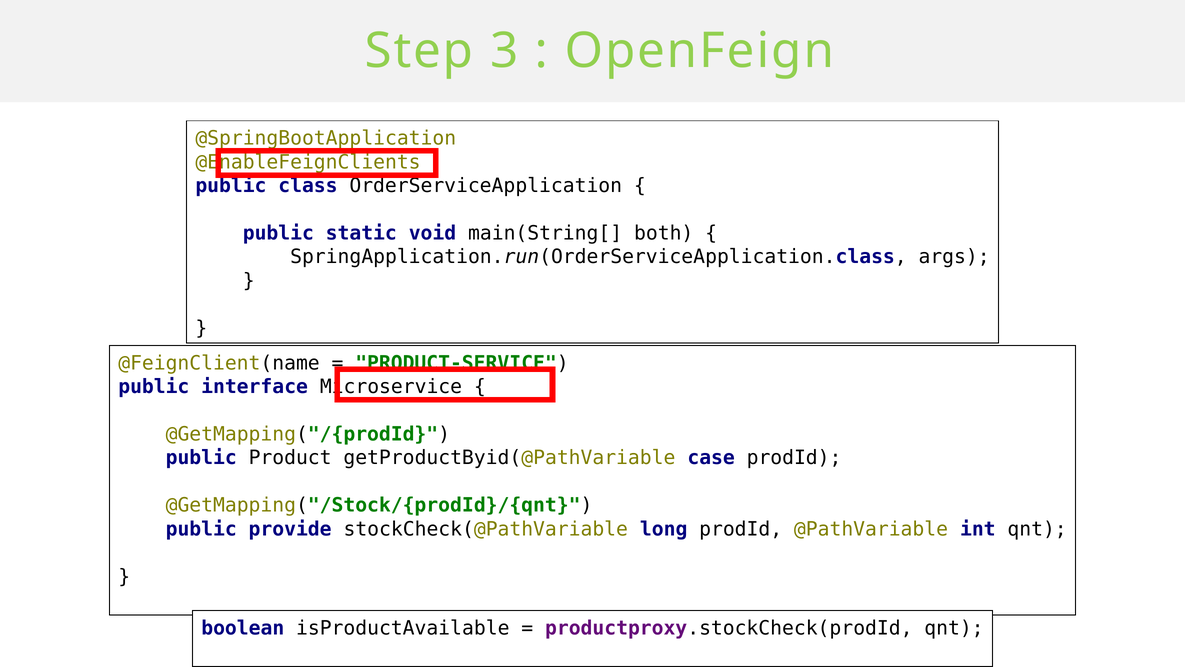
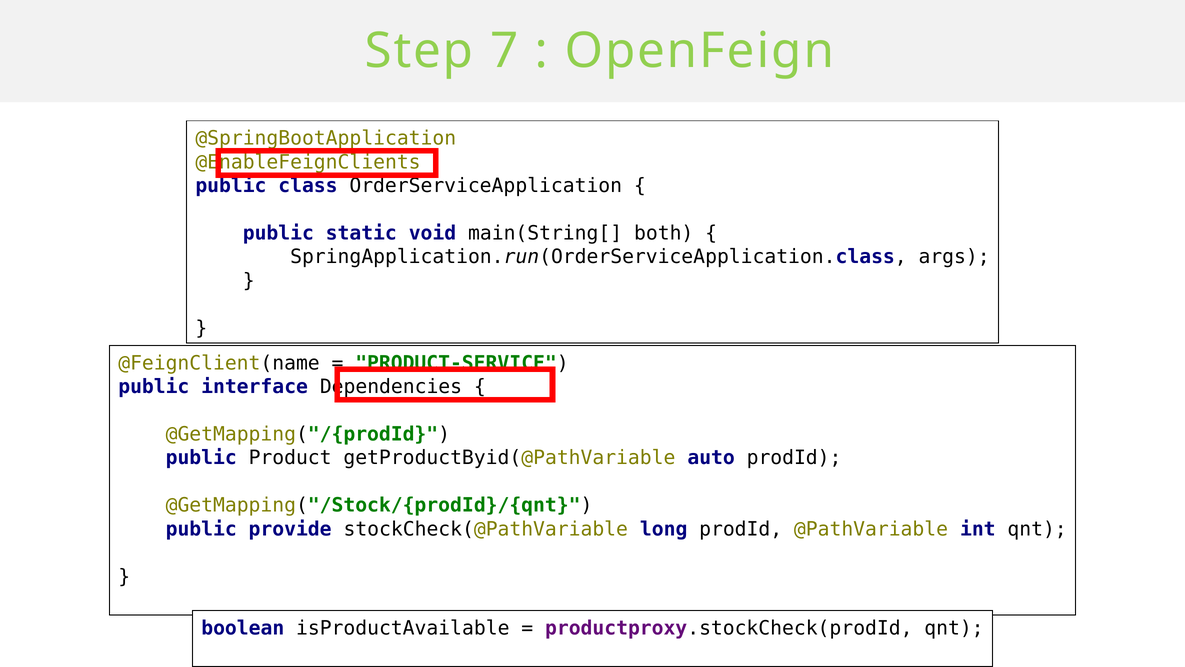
3: 3 -> 7 (504, 51)
Microservice: Microservice -> Dependencies (391, 387)
case: case -> auto (711, 458)
